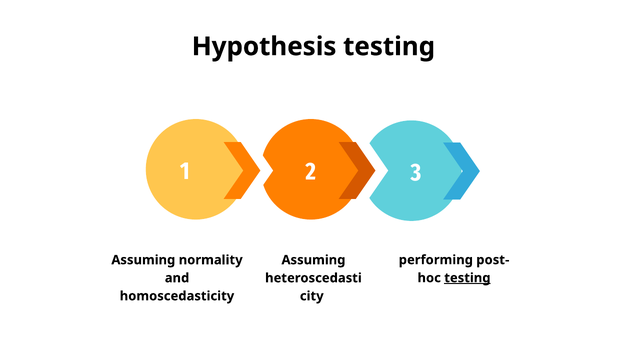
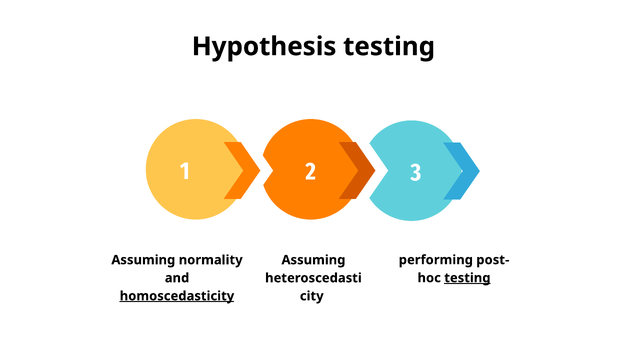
homoscedasticity underline: none -> present (177, 296)
